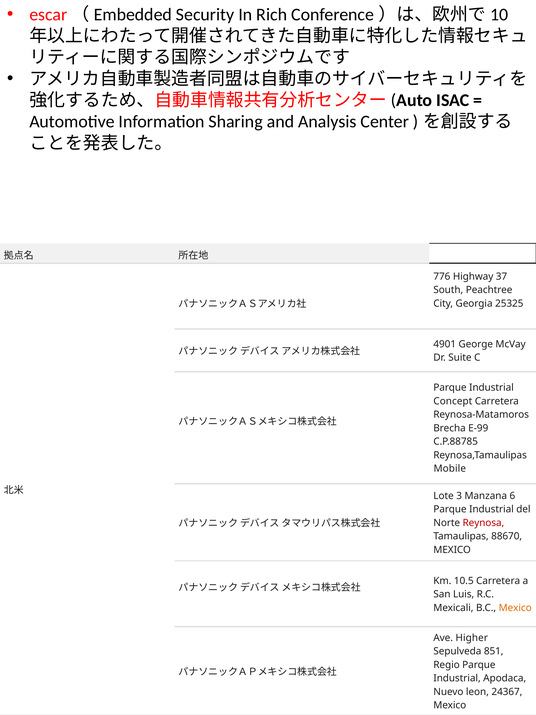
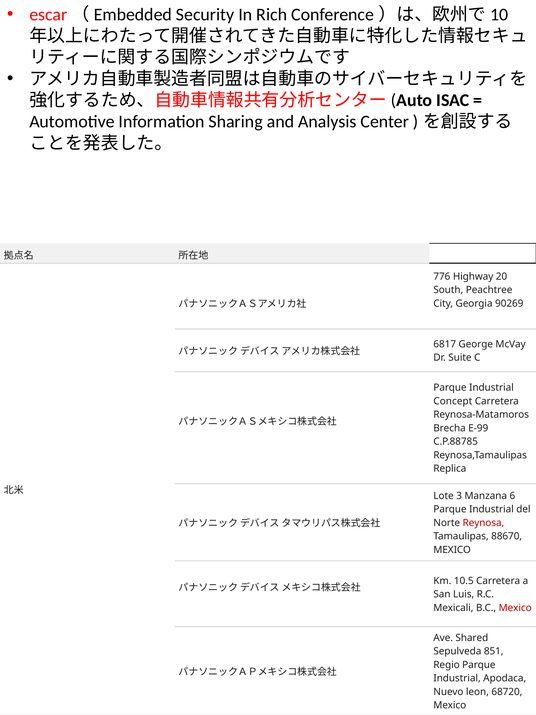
37: 37 -> 20 (501, 276)
25325: 25325 -> 90269 (509, 303)
4901: 4901 -> 6817 (445, 344)
Mobile: Mobile -> Replica (450, 468)
Mexico colour: orange -> red (515, 608)
Higher: Higher -> Shared (472, 638)
24367: 24367 -> 68720 (507, 691)
